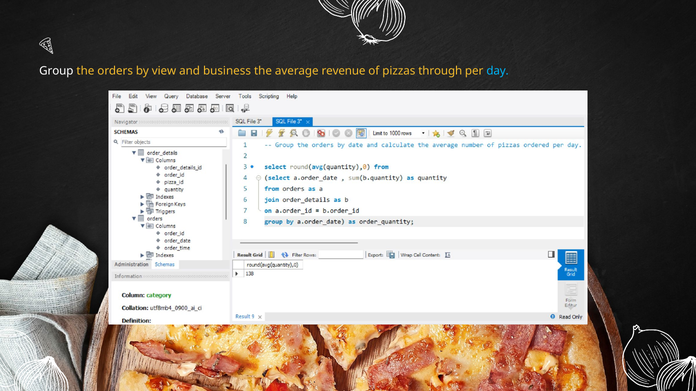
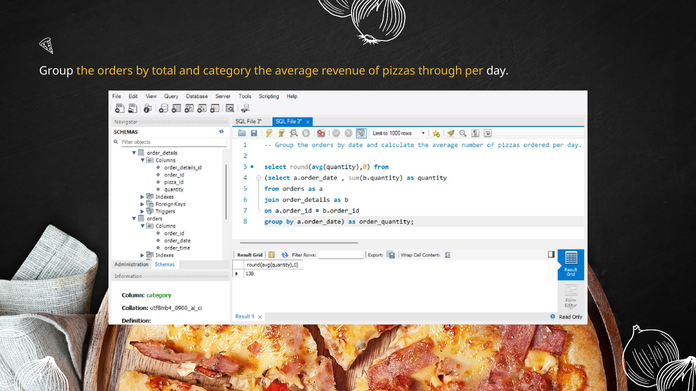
view: view -> total (164, 71)
business: business -> category (227, 71)
day colour: light blue -> white (498, 71)
